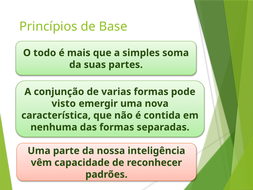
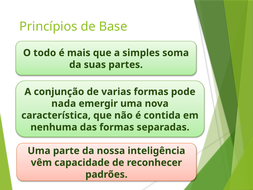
visto: visto -> nada (64, 103)
